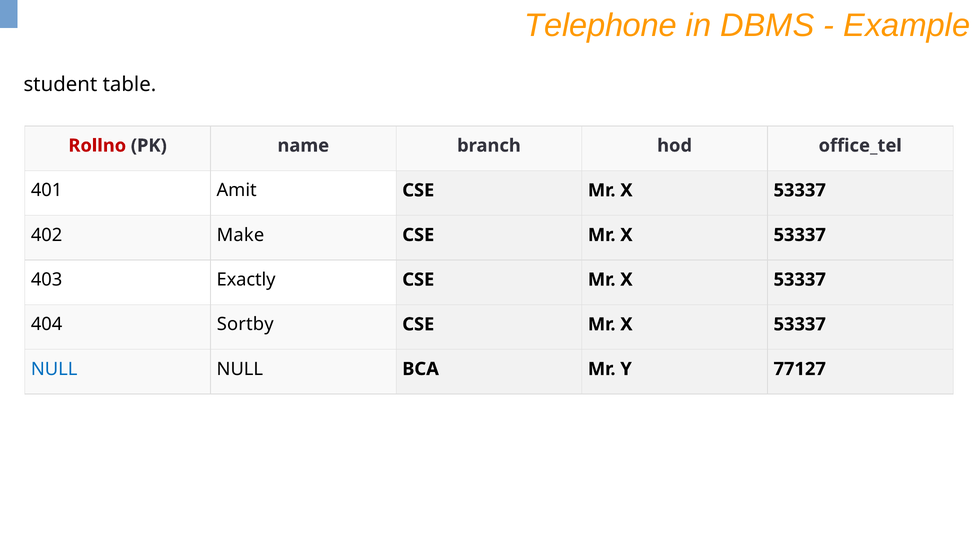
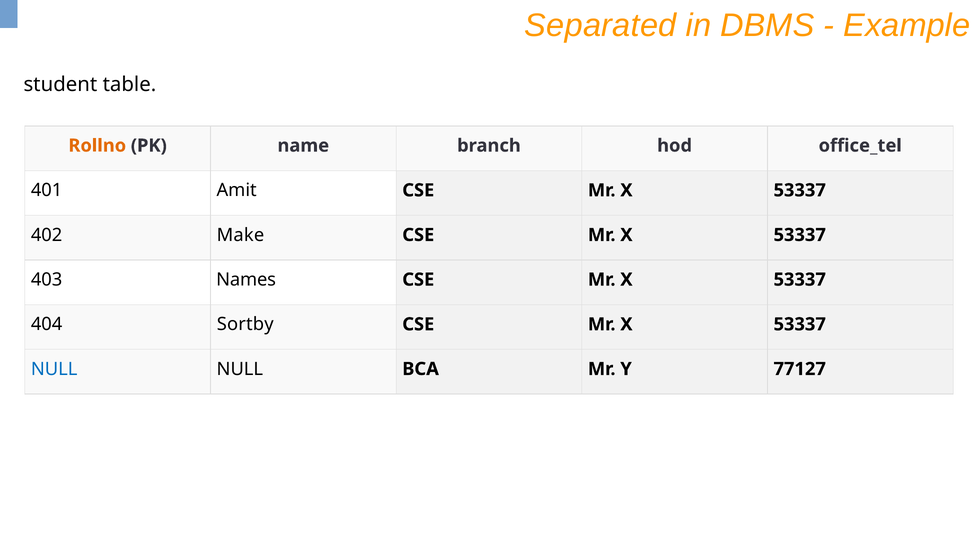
Telephone: Telephone -> Separated (601, 25)
Rollno colour: red -> orange (97, 146)
Exactly: Exactly -> Names (246, 280)
